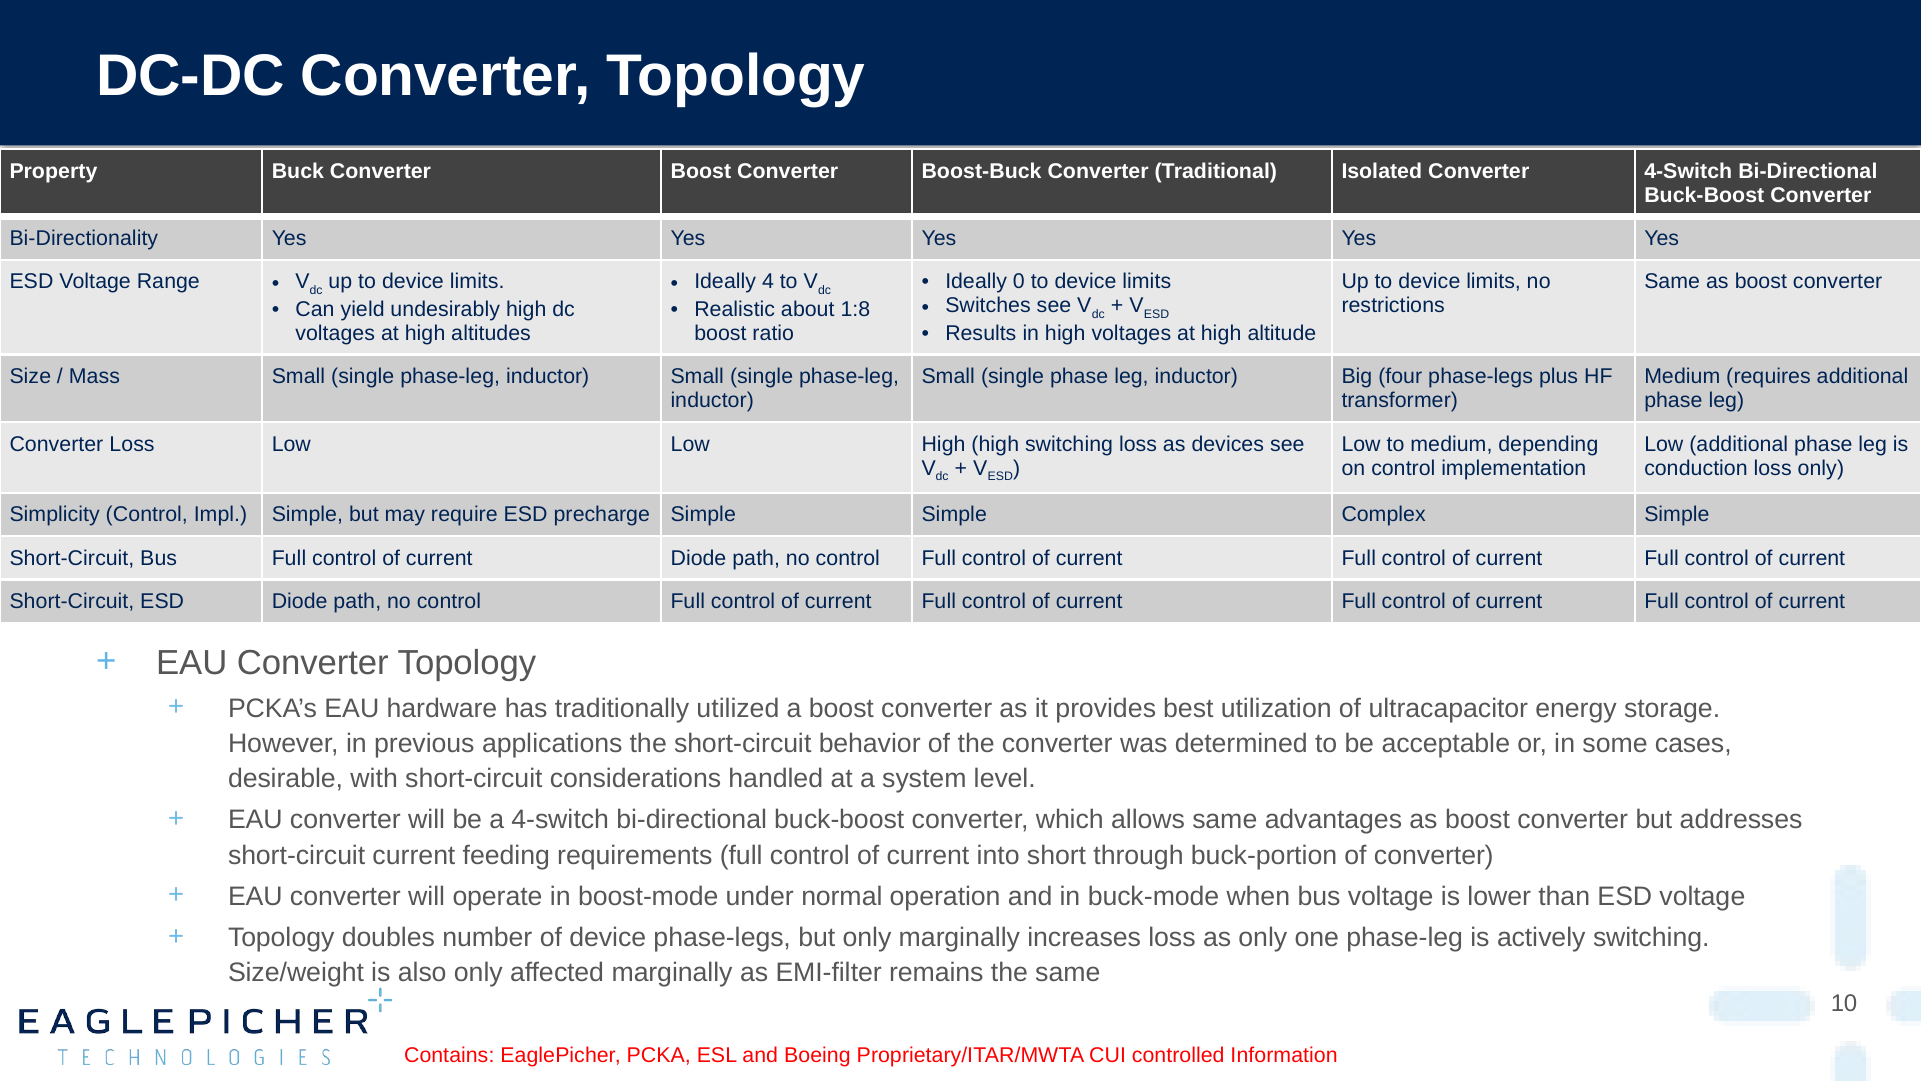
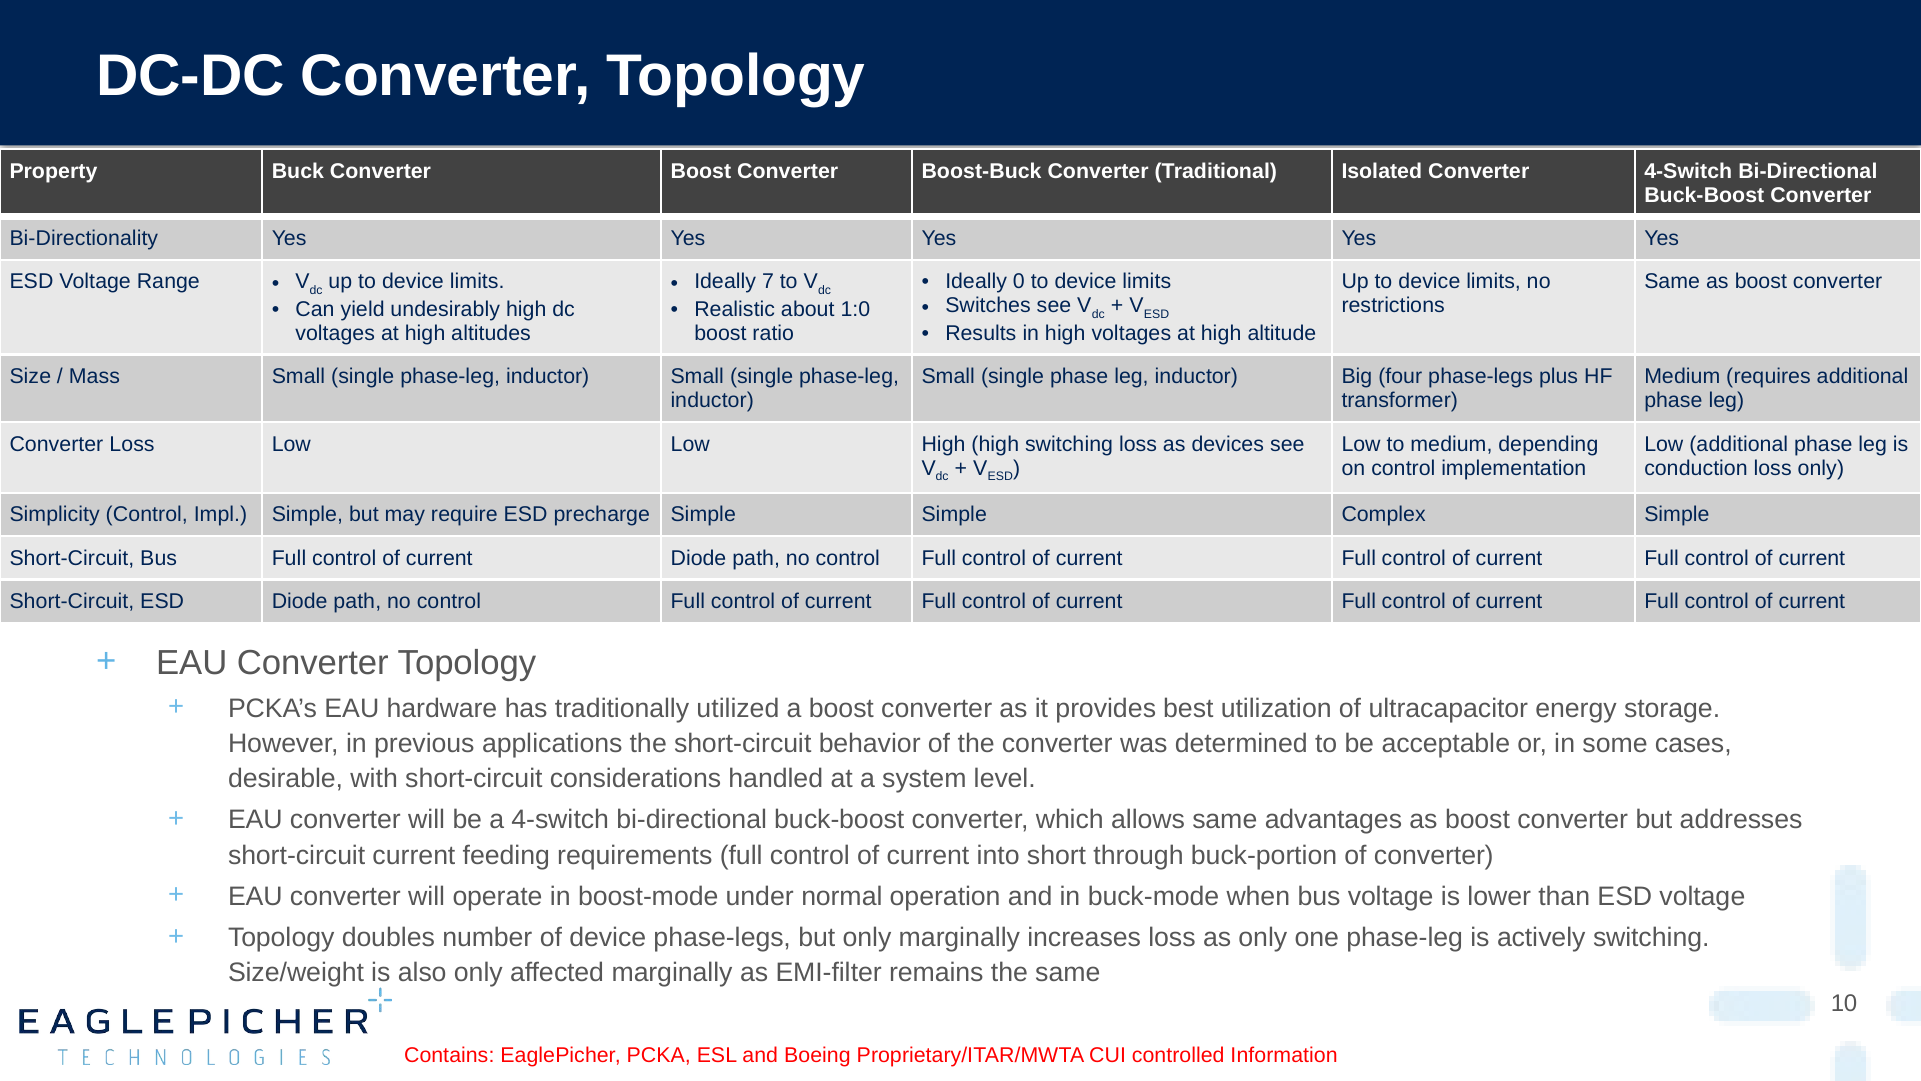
4: 4 -> 7 (768, 282)
1:8: 1:8 -> 1:0 (855, 309)
